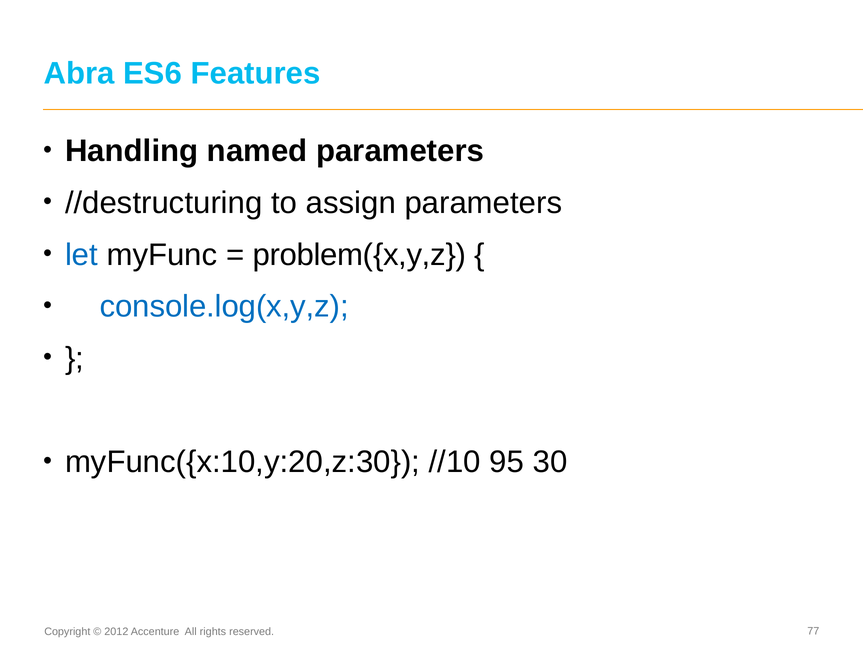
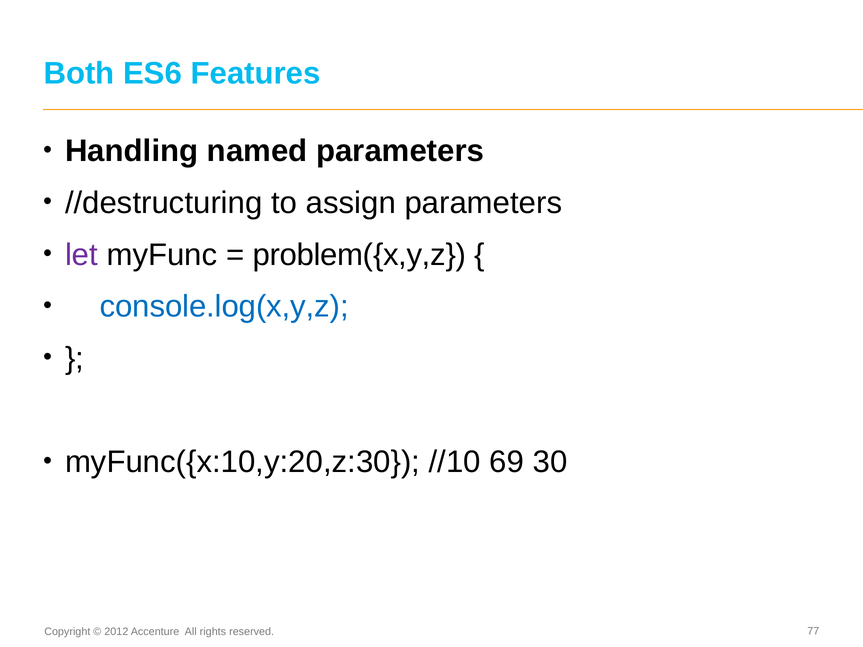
Abra: Abra -> Both (79, 74)
let colour: blue -> purple (81, 255)
95: 95 -> 69 (507, 462)
